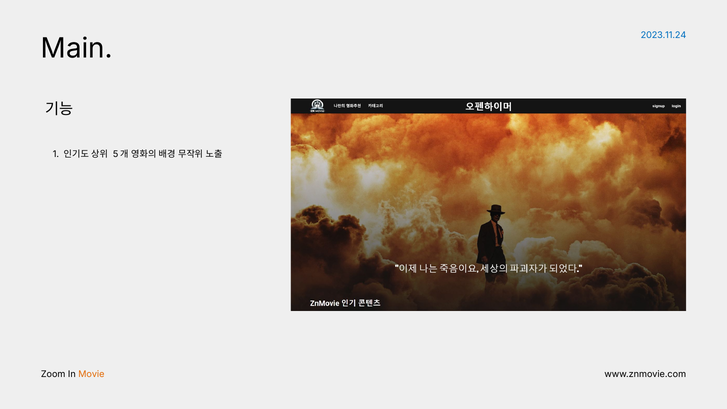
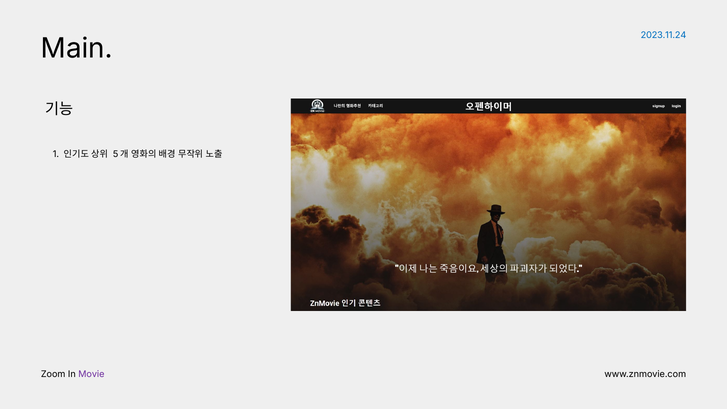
Movie colour: orange -> purple (91, 374)
